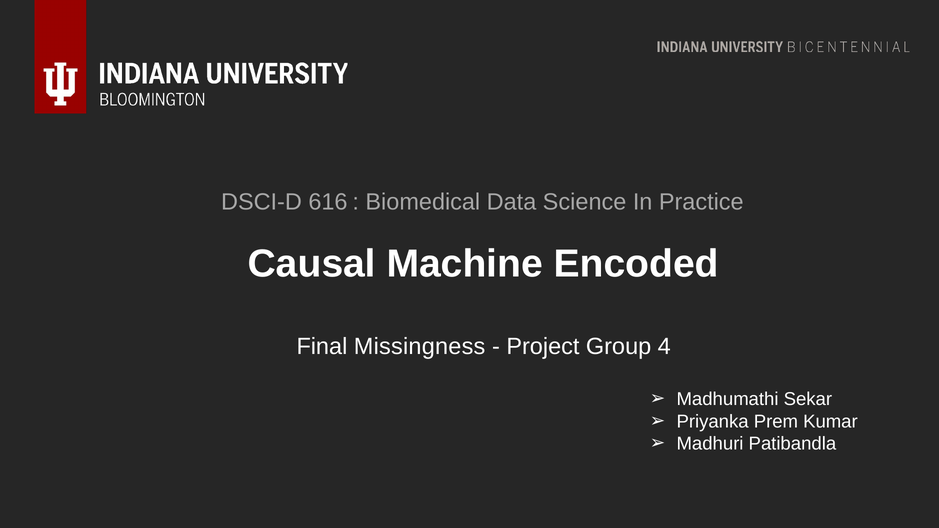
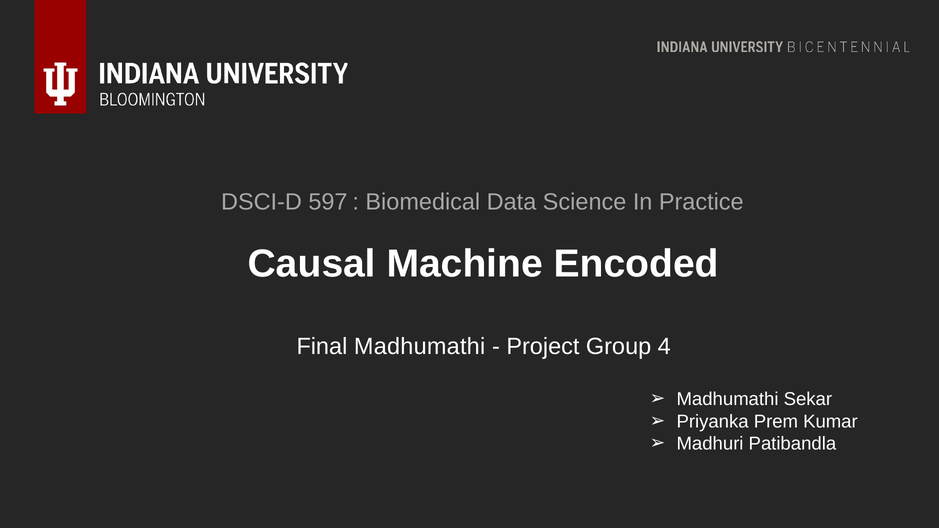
616: 616 -> 597 (328, 202)
Final Missingness: Missingness -> Madhumathi (420, 347)
